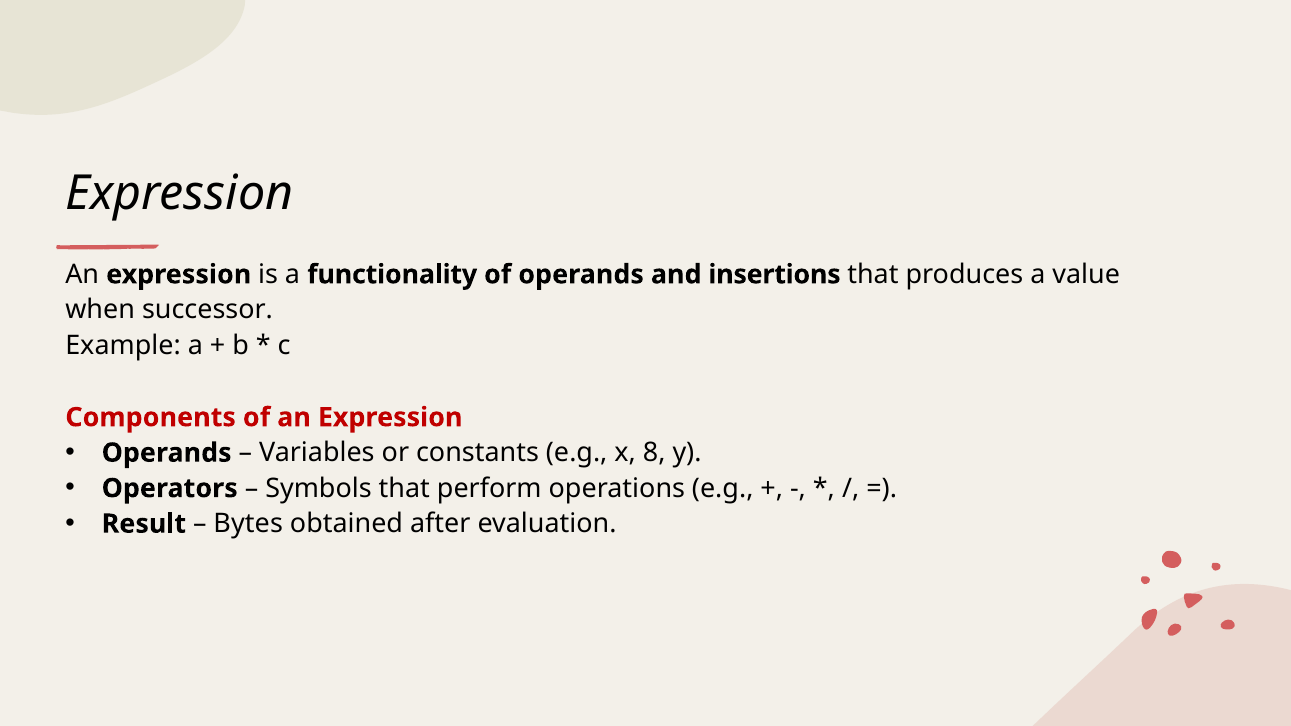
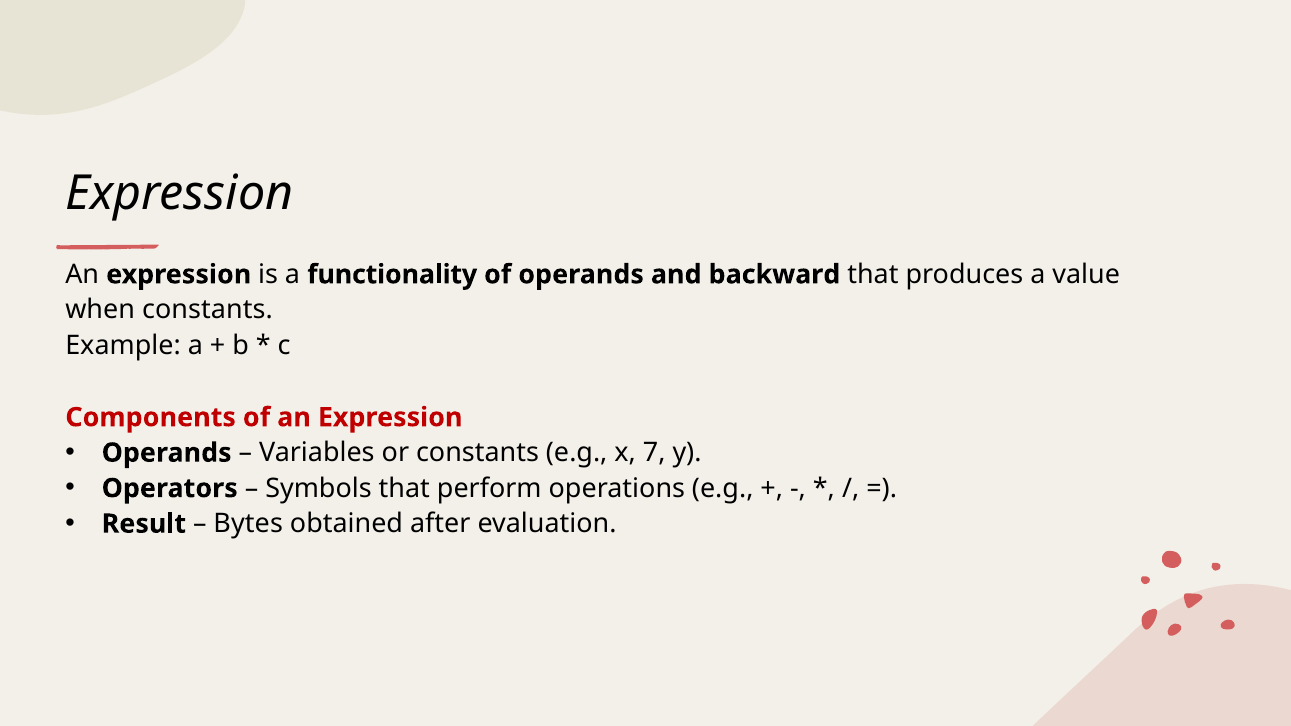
insertions: insertions -> backward (774, 275)
when successor: successor -> constants (207, 310)
8: 8 -> 7 (654, 453)
